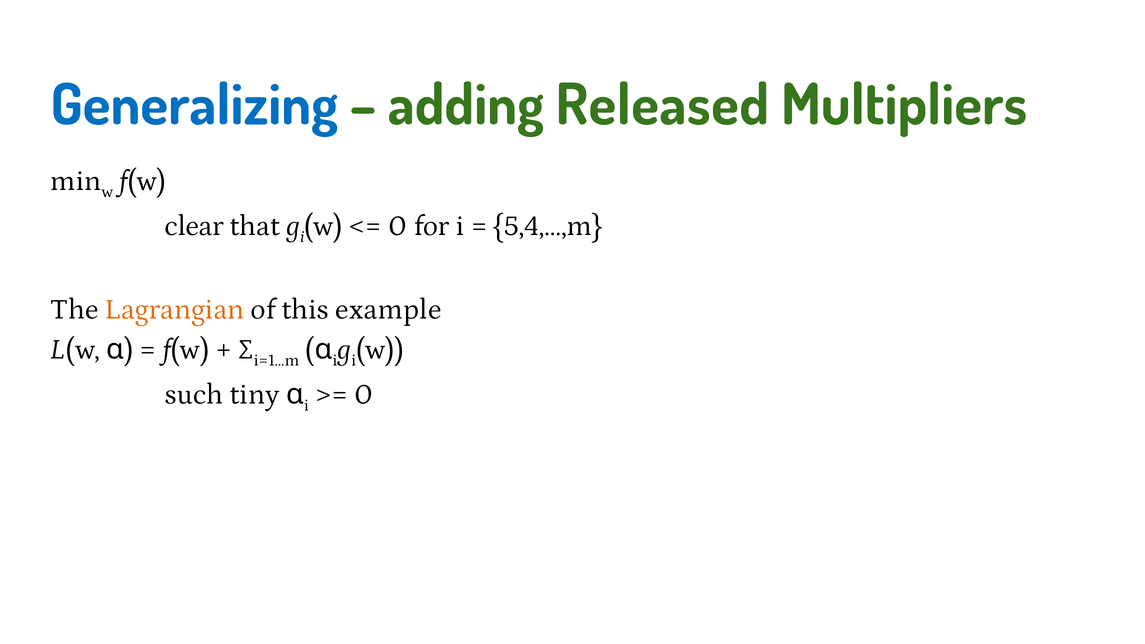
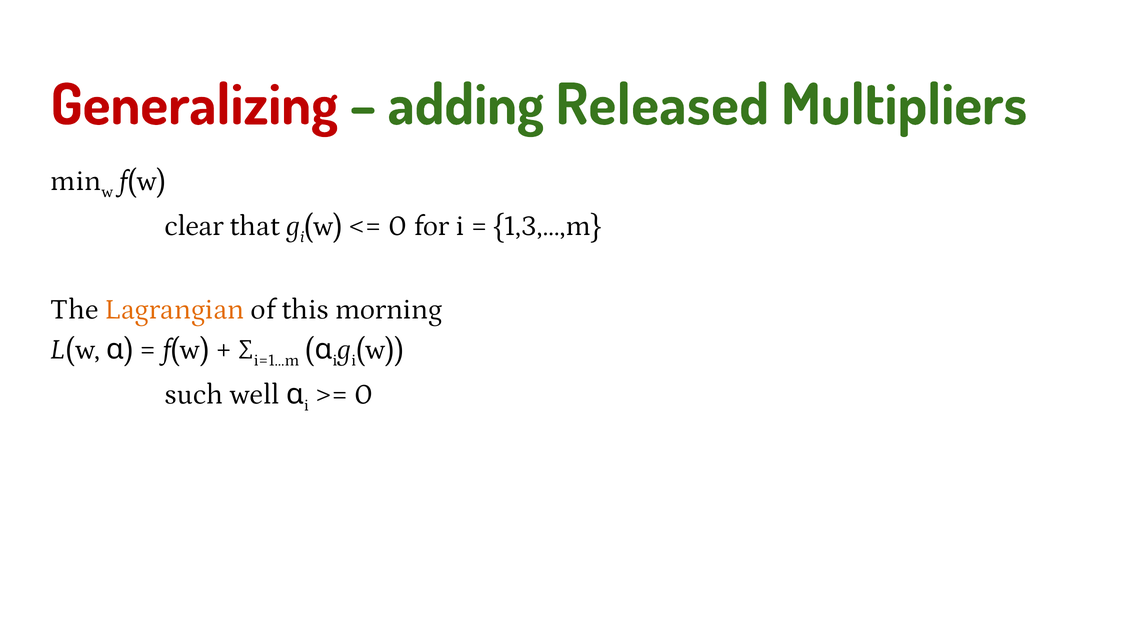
Generalizing colour: blue -> red (194, 106)
5,4,…,m: 5,4,…,m -> 1,3,…,m (548, 226)
example: example -> morning (389, 309)
tiny: tiny -> well (255, 394)
